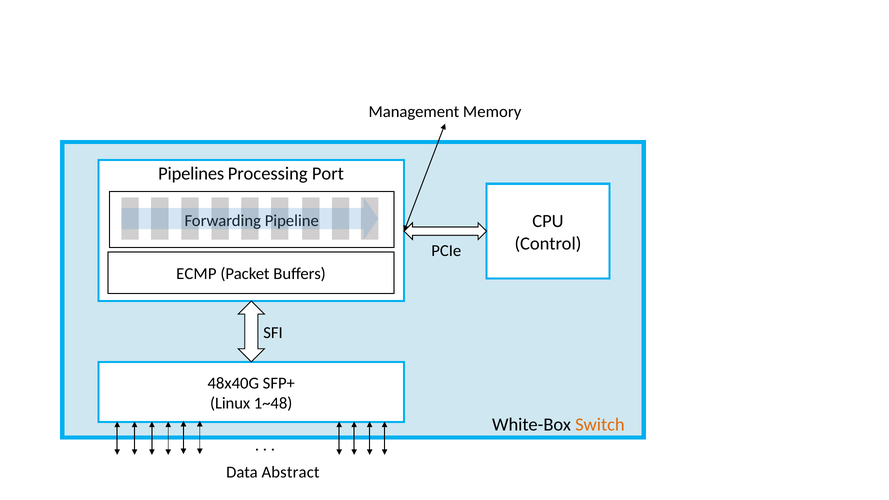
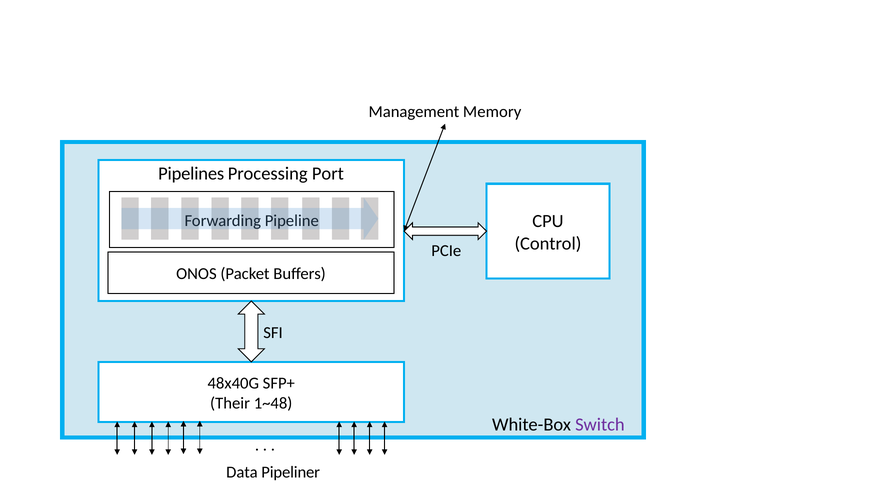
ECMP: ECMP -> ONOS (196, 274)
Linux: Linux -> Their (230, 403)
Switch colour: orange -> purple (600, 424)
Abstract: Abstract -> Pipeliner (291, 472)
